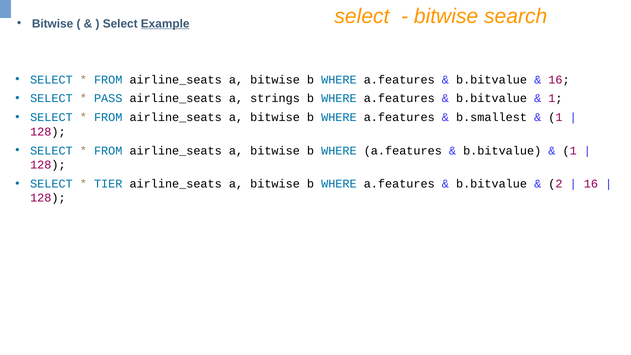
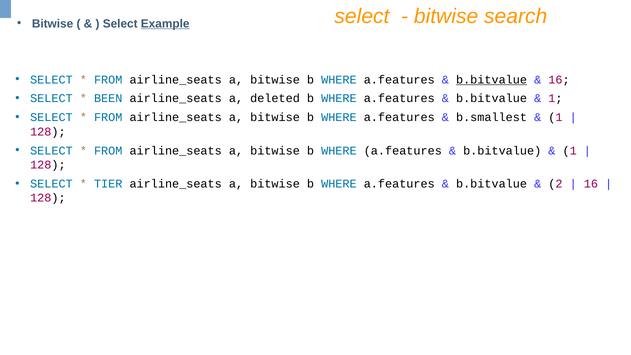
b.bitvalue underline: none -> present (492, 80)
PASS: PASS -> BEEN (108, 99)
strings: strings -> deleted (275, 99)
